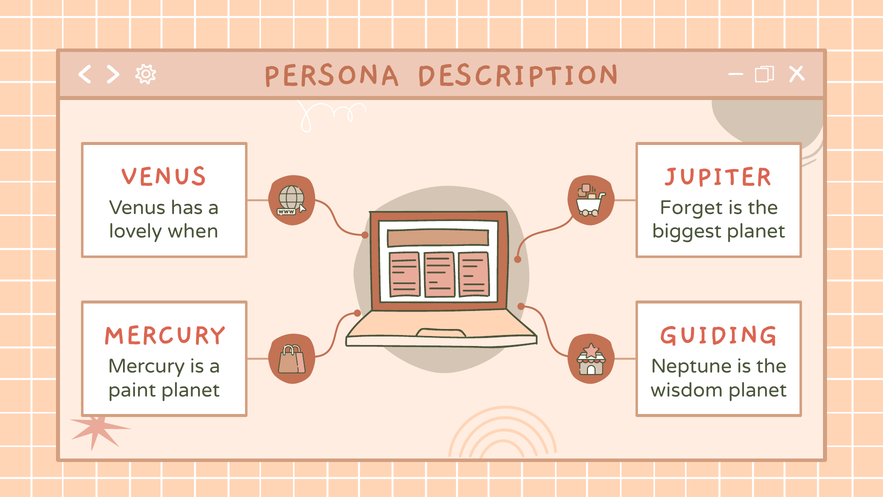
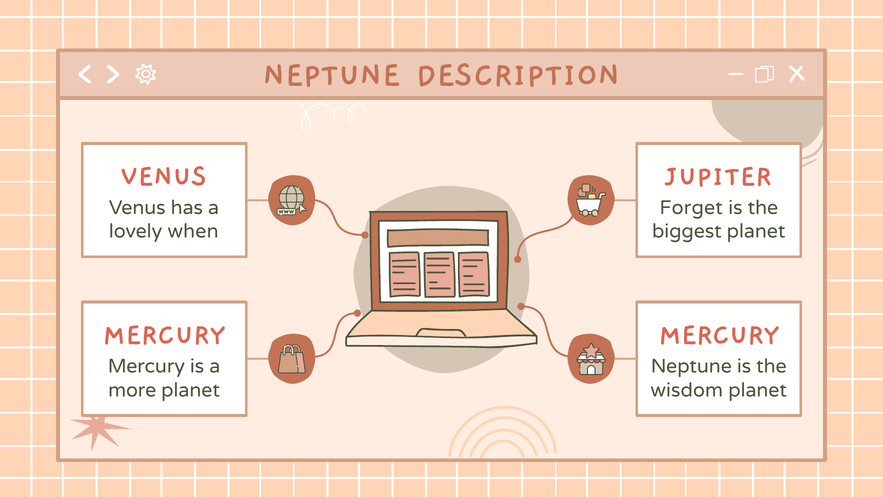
PERSONA: PERSONA -> NEPTUNE (332, 73)
GUIDING: GUIDING -> MERCURY (719, 333)
paint: paint -> more (132, 390)
